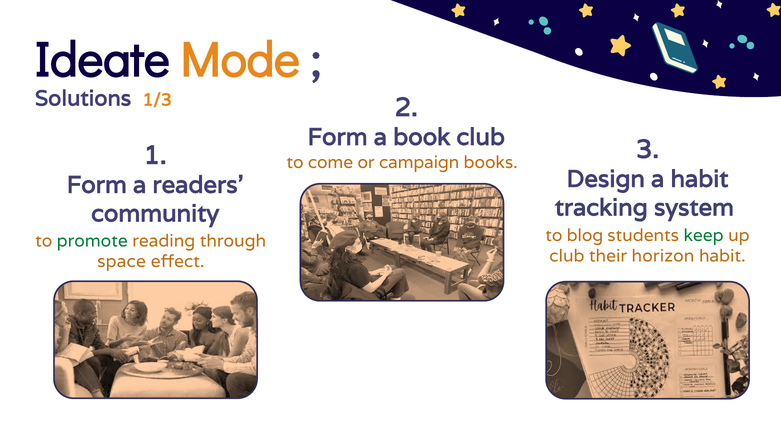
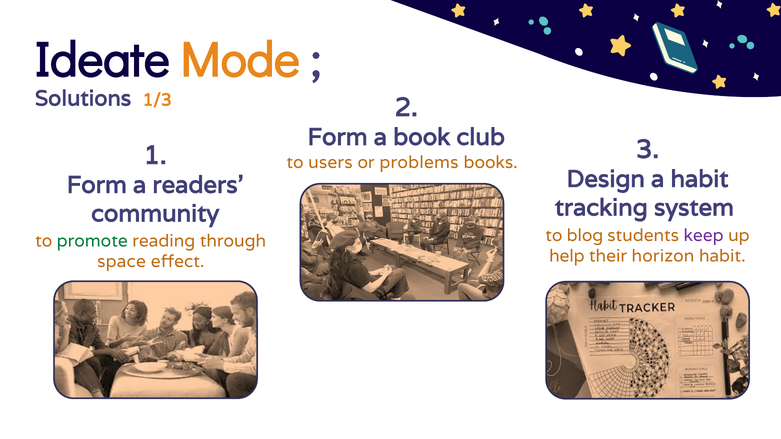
come: come -> users (330, 163)
campaign: campaign -> problems (419, 163)
keep colour: green -> purple (704, 236)
club: club -> help (567, 256)
